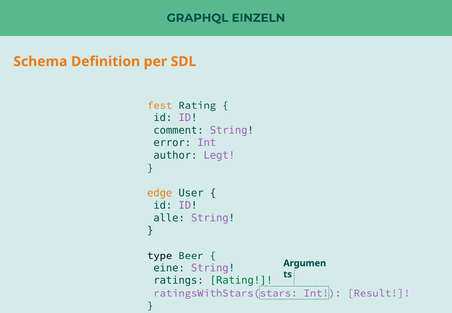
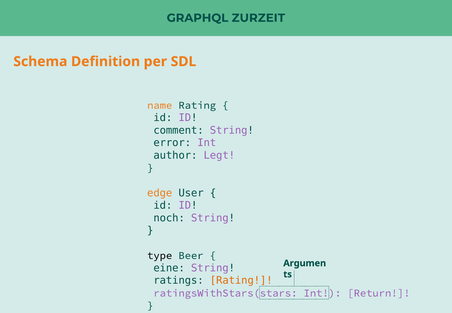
EINZELN: EINZELN -> ZURZEIT (258, 18)
fest: fest -> name (160, 105)
alle: alle -> noch (169, 218)
Rating colour: green -> orange (241, 280)
Result: Result -> Return (379, 293)
